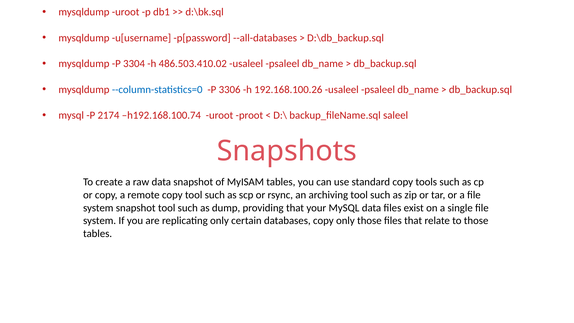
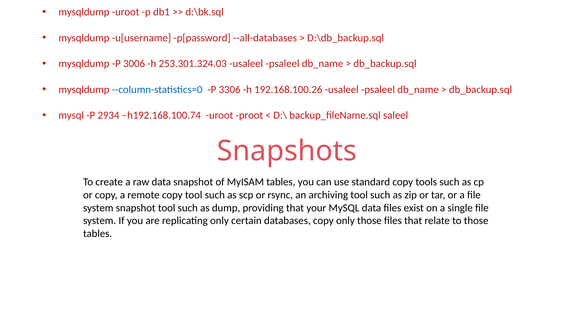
3304: 3304 -> 3006 (134, 64)
486.503.410.02: 486.503.410.02 -> 253.301.324.03 (193, 64)
2174: 2174 -> 2934 (108, 115)
